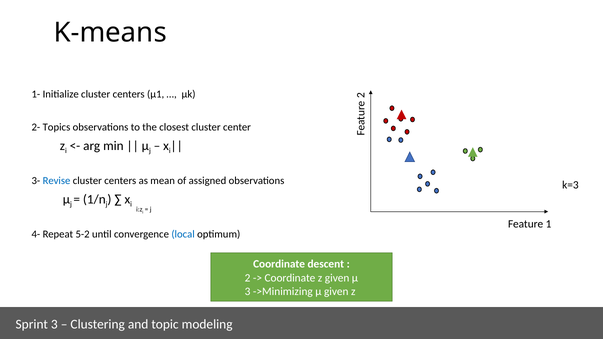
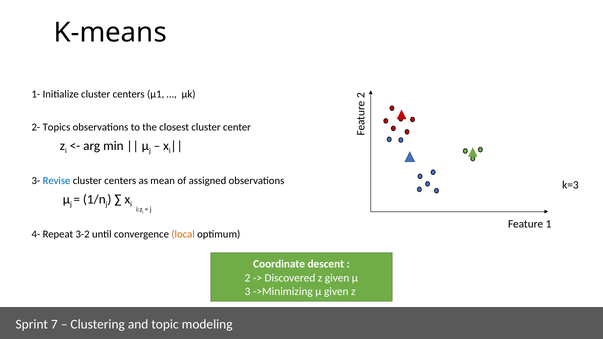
5-2: 5-2 -> 3-2 (83, 234)
local colour: blue -> orange (183, 234)
Coordinate: Coordinate -> Discovered (290, 278)
Sprint 3: 3 -> 7 (54, 325)
